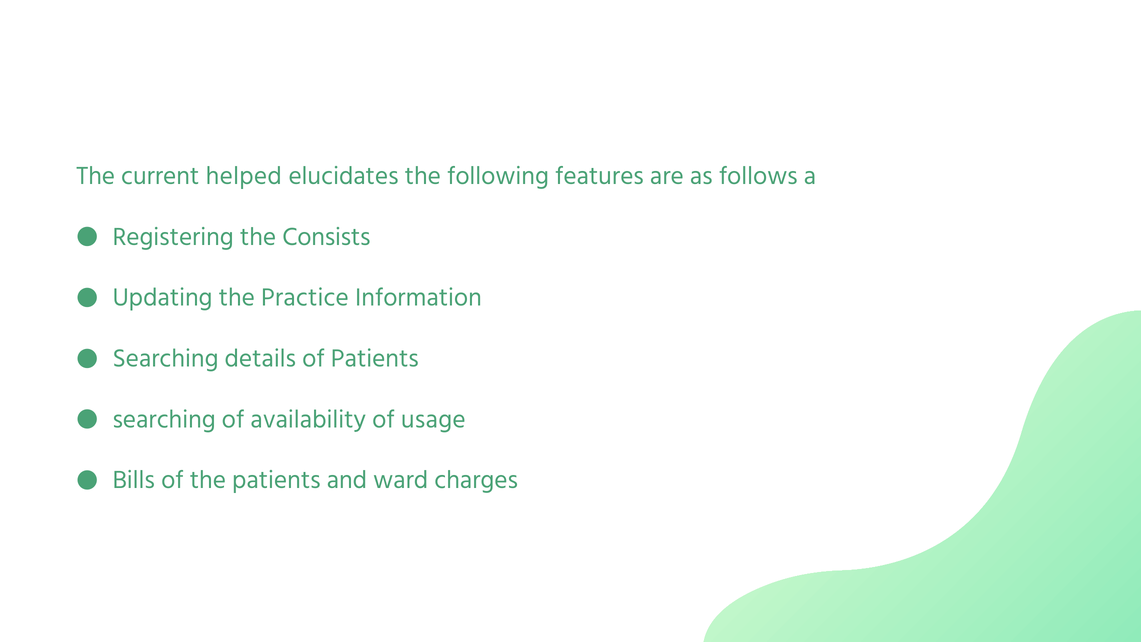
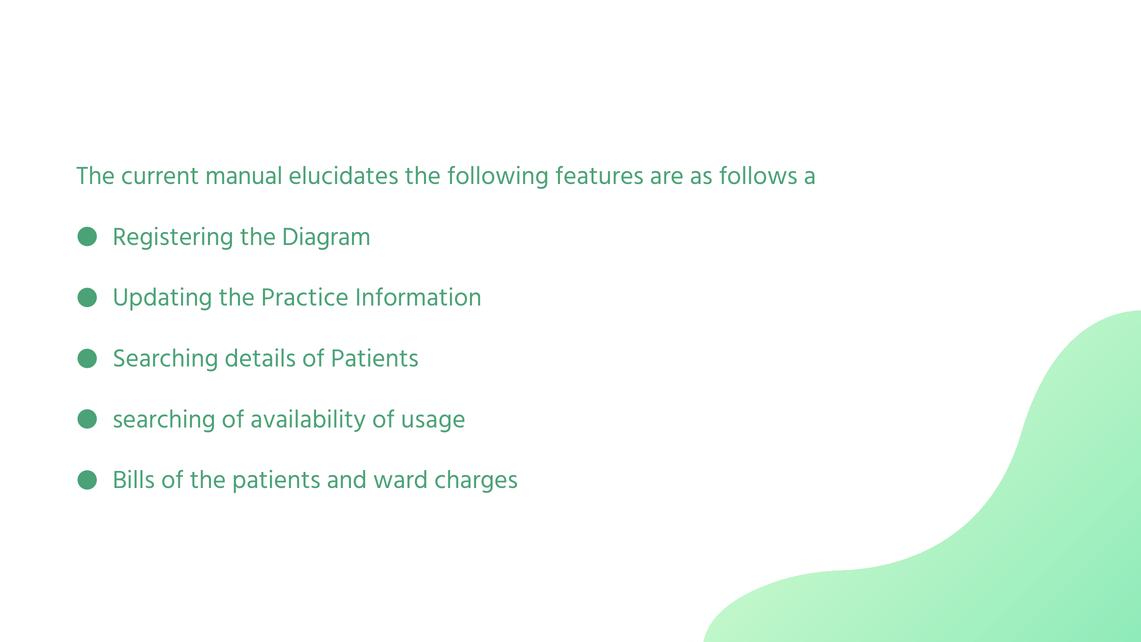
helped: helped -> manual (244, 176)
Consists: Consists -> Diagram (326, 237)
